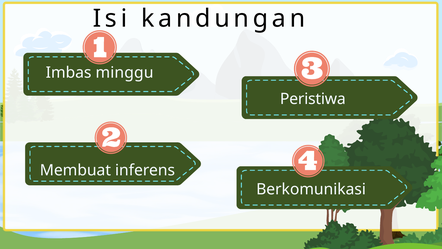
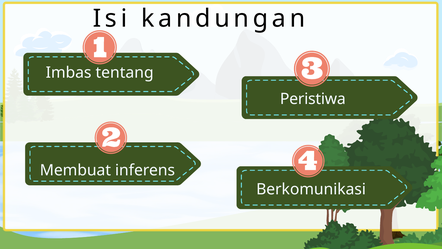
minggu: minggu -> tentang (125, 72)
